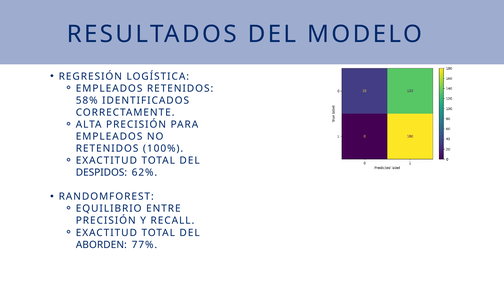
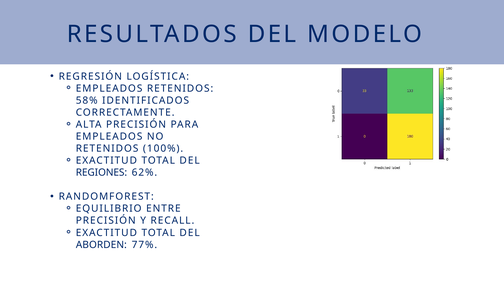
DESPIDOS: DESPIDOS -> REGIONES (101, 173)
